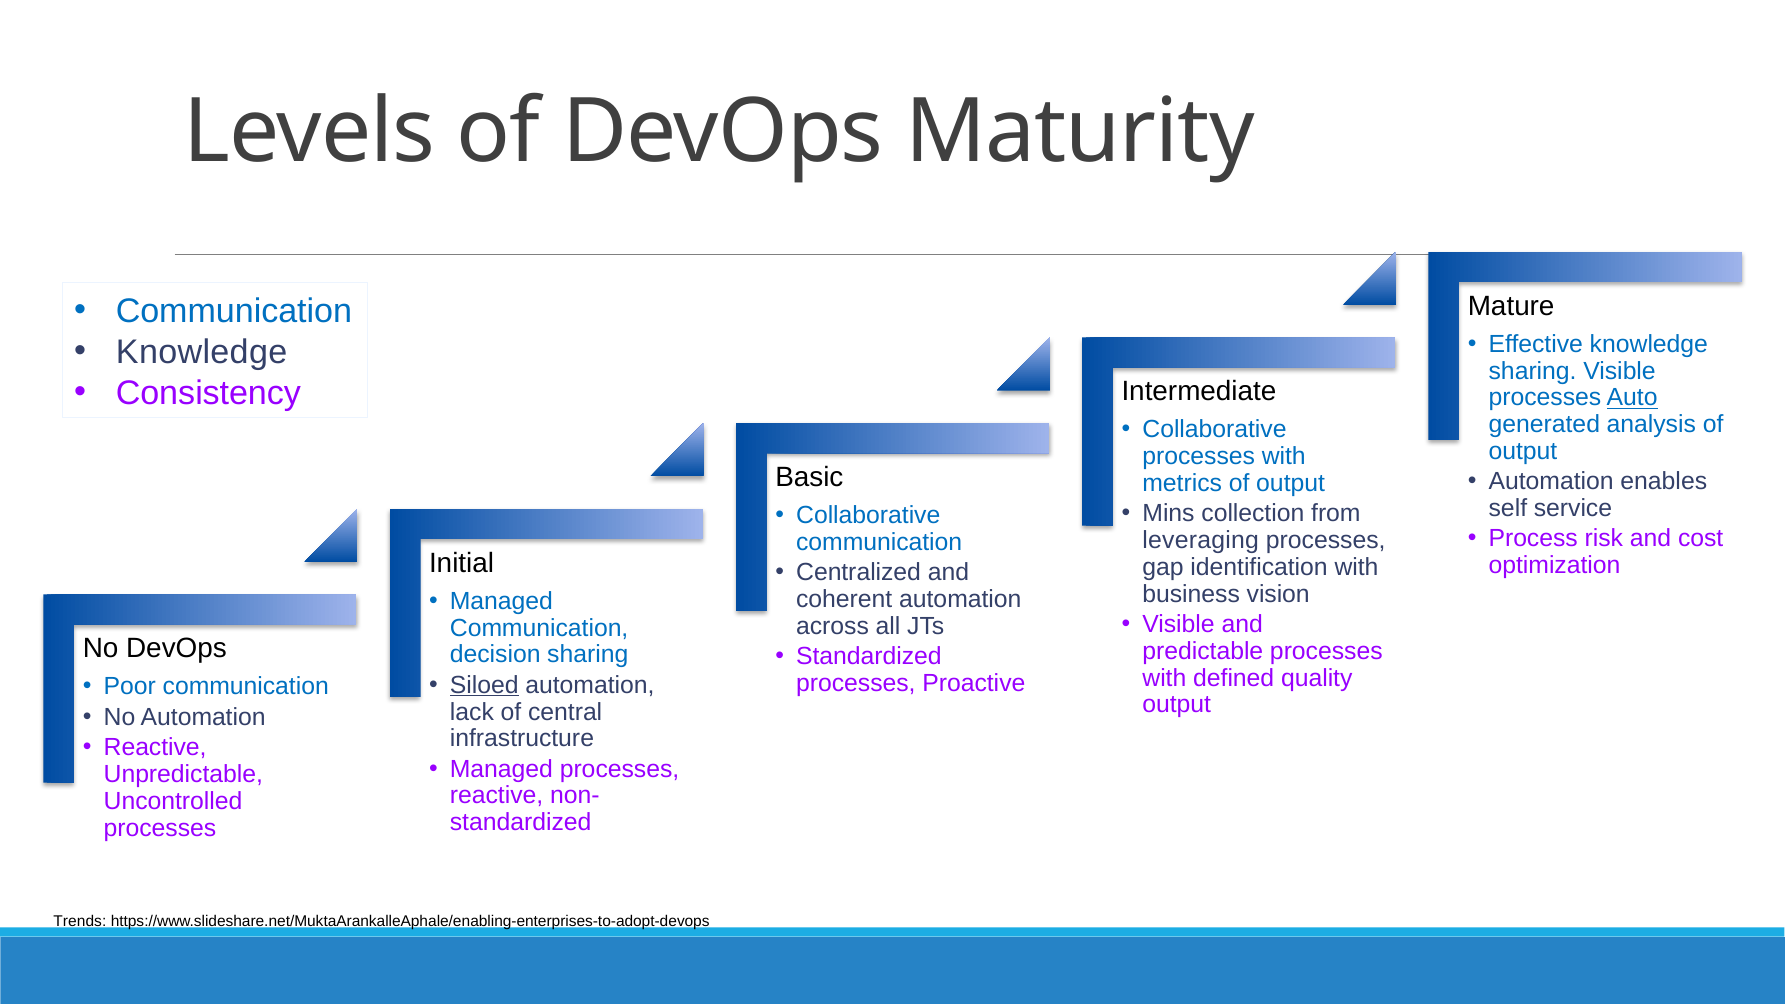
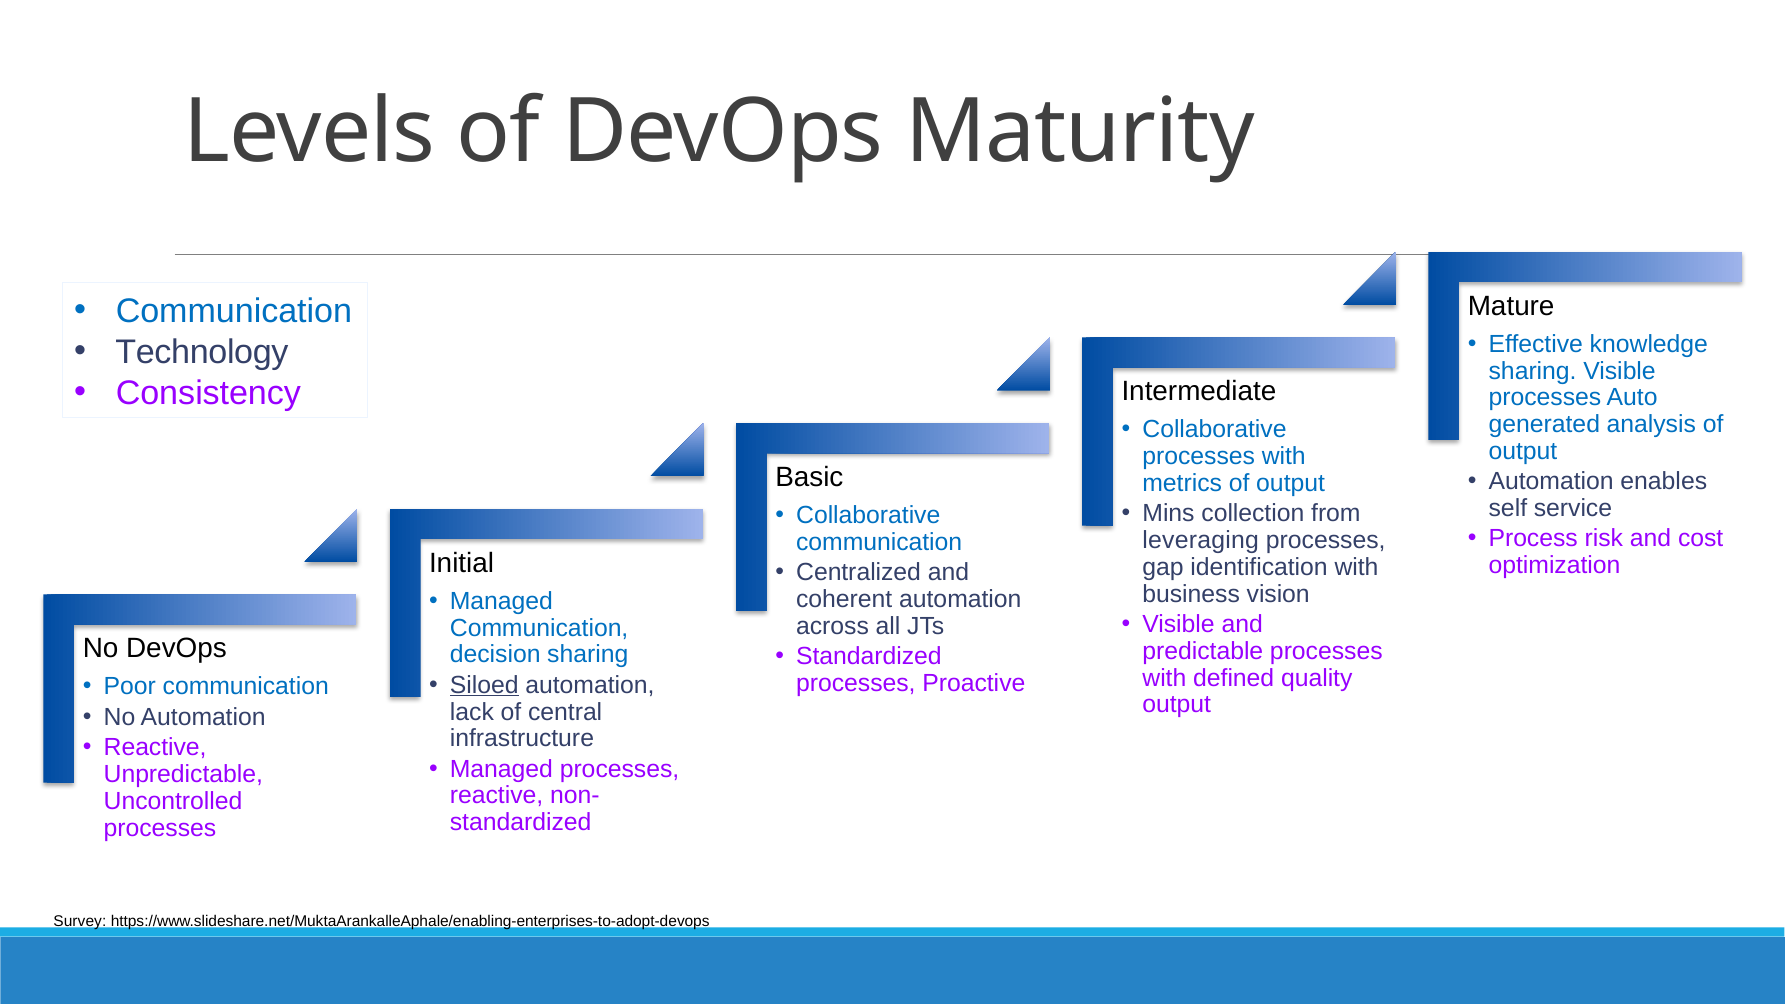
Knowledge: Knowledge -> Technology (202, 352)
Auto underline: present -> none (1632, 398)
Trends: Trends -> Survey (80, 922)
